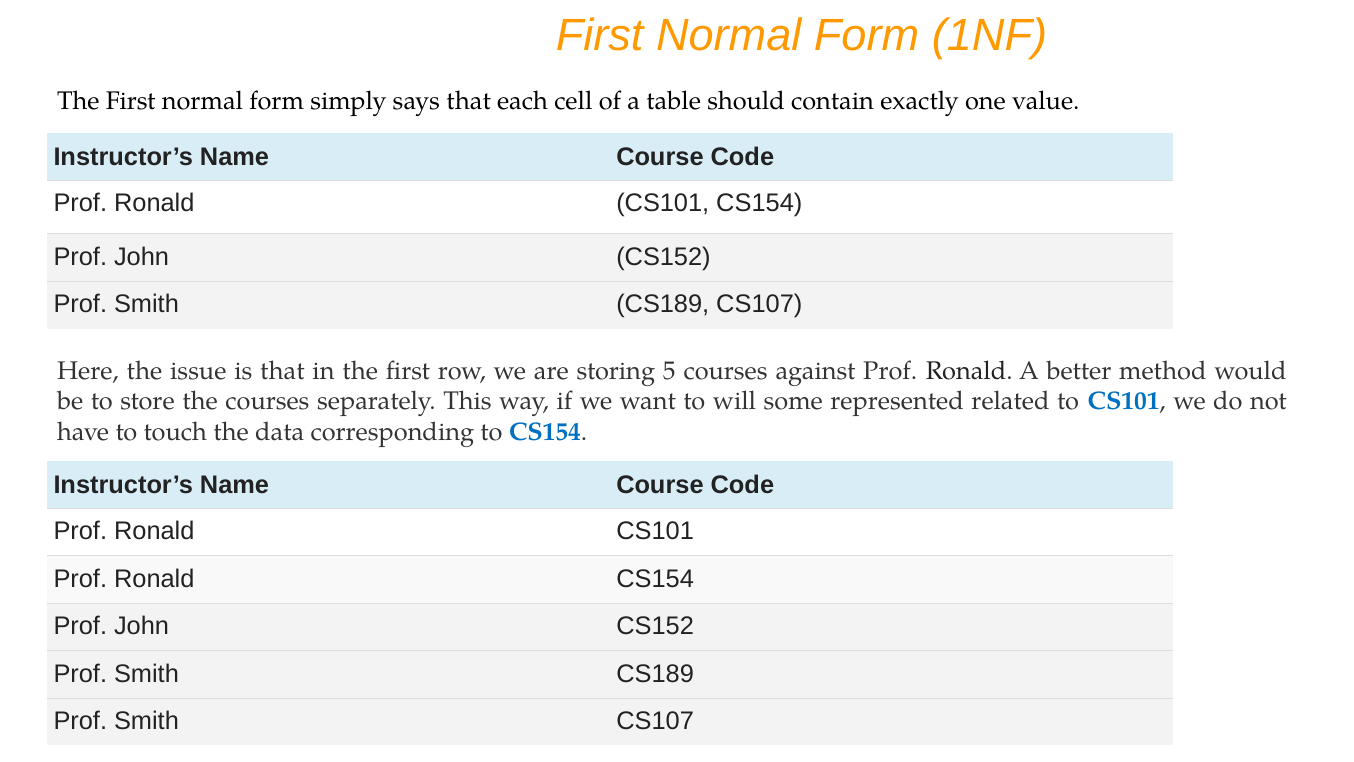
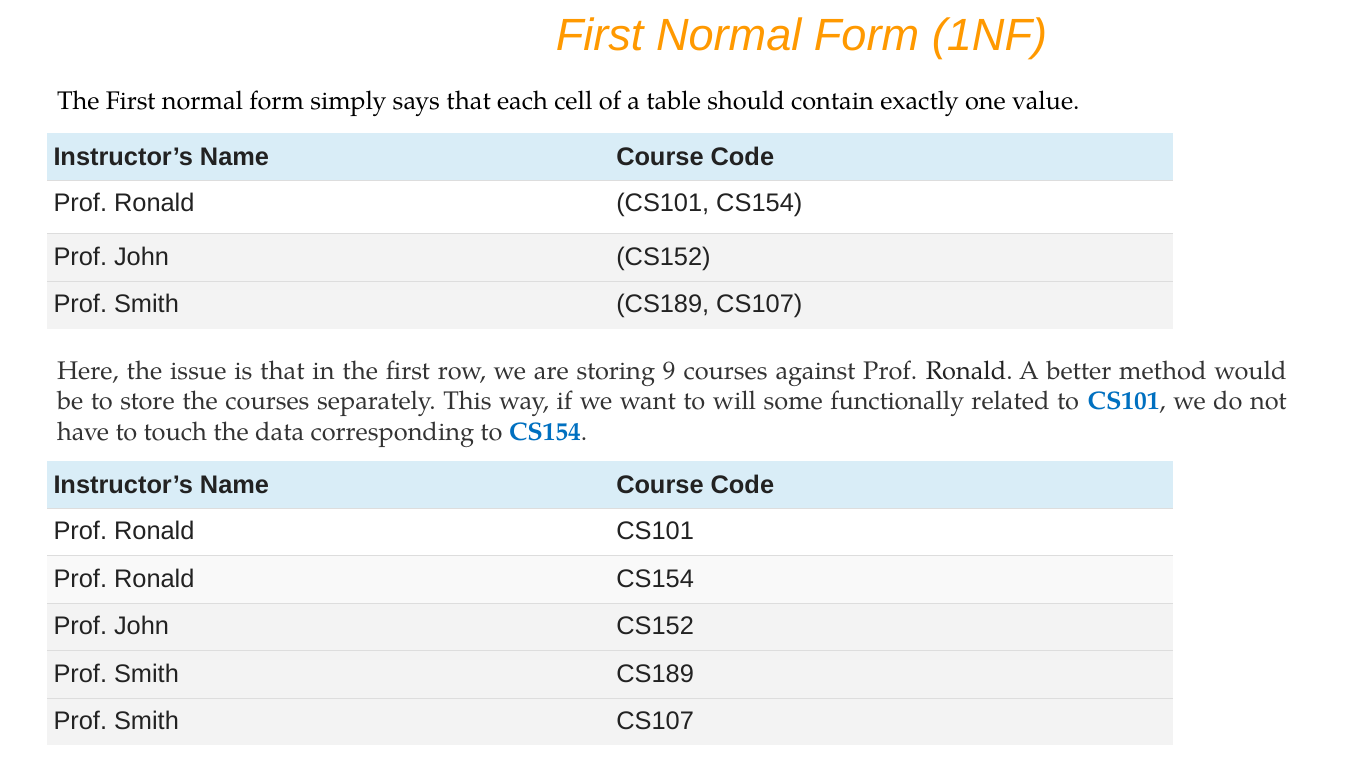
5: 5 -> 9 (669, 371)
represented: represented -> functionally (897, 401)
